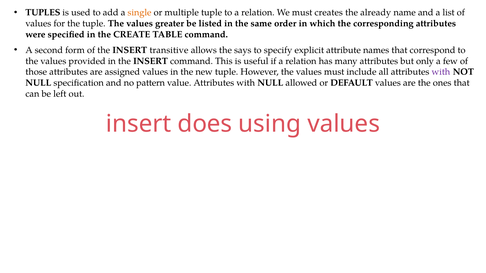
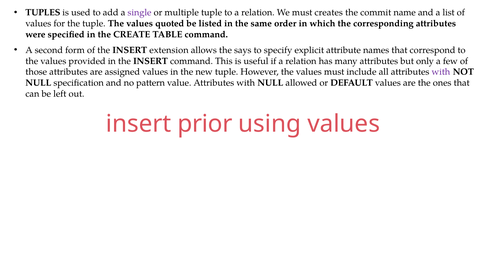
single colour: orange -> purple (140, 13)
already: already -> commit (376, 13)
greater: greater -> quoted (170, 23)
transitive: transitive -> extension (169, 50)
does: does -> prior (205, 124)
